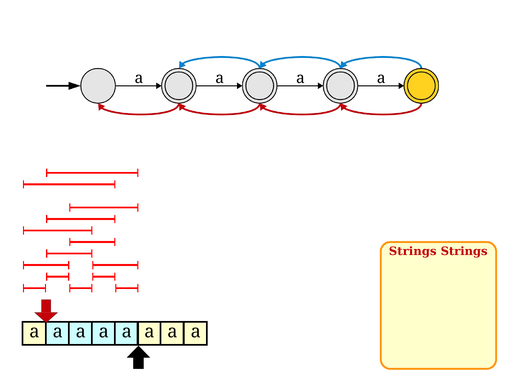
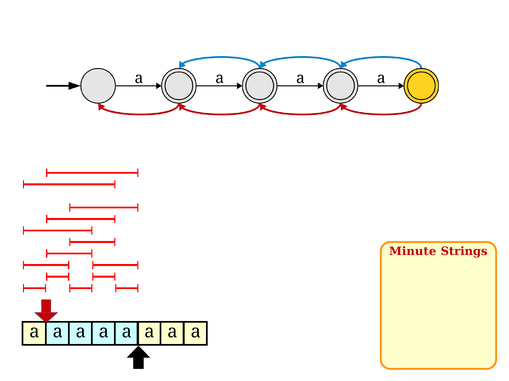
Strings: Strings -> Minute (413, 252)
